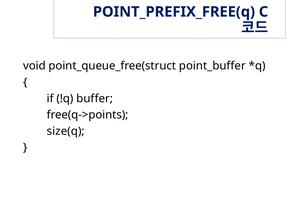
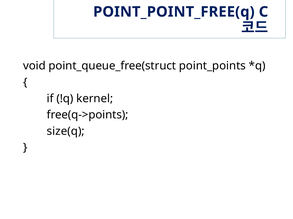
POINT_PREFIX_FREE(q: POINT_PREFIX_FREE(q -> POINT_POINT_FREE(q (174, 12)
point_buffer: point_buffer -> point_points (212, 66)
buffer: buffer -> kernel (95, 99)
